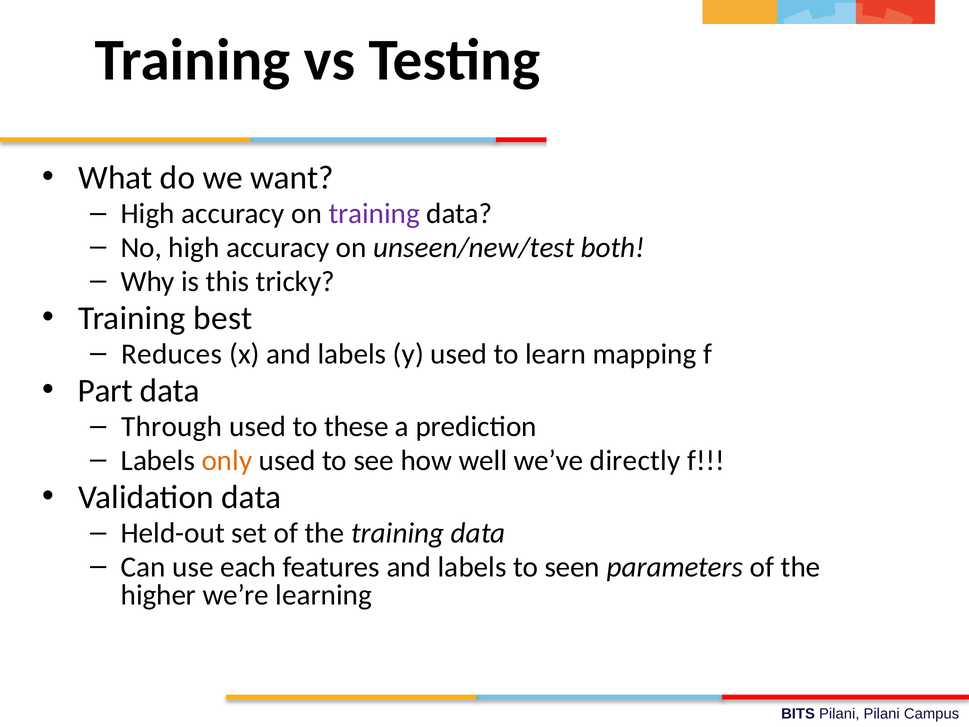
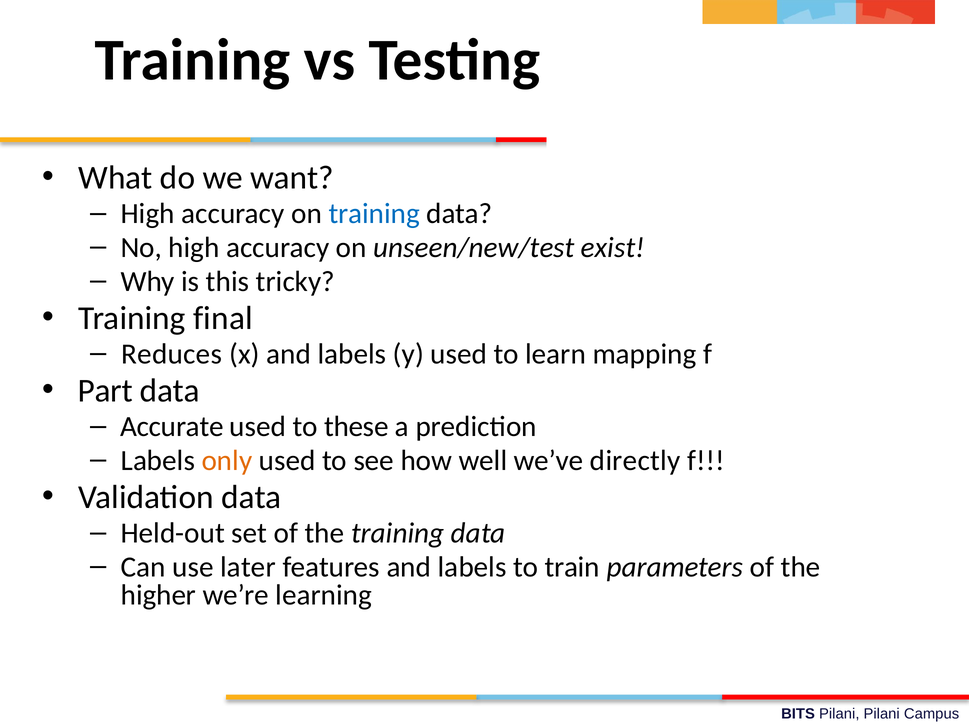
training colour: purple -> blue (374, 214)
both: both -> exist (613, 248)
best: best -> final (223, 318)
Through: Through -> Accurate (172, 427)
each: each -> later (248, 567)
seen: seen -> train (572, 567)
